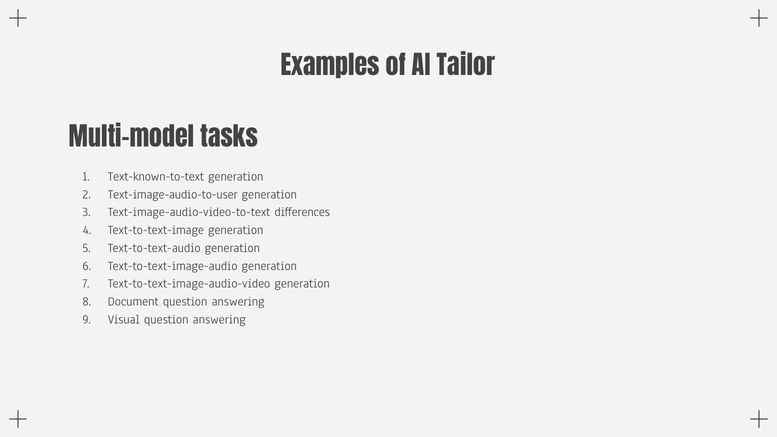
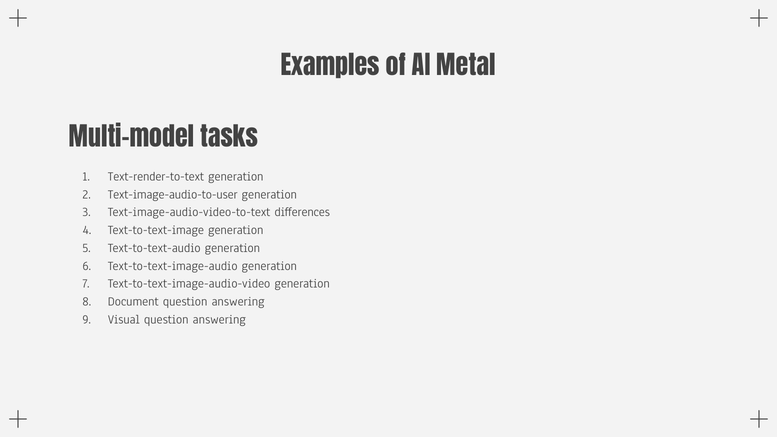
Tailor: Tailor -> Metal (466, 67)
Text-known-to-text: Text-known-to-text -> Text-render-to-text (156, 176)
